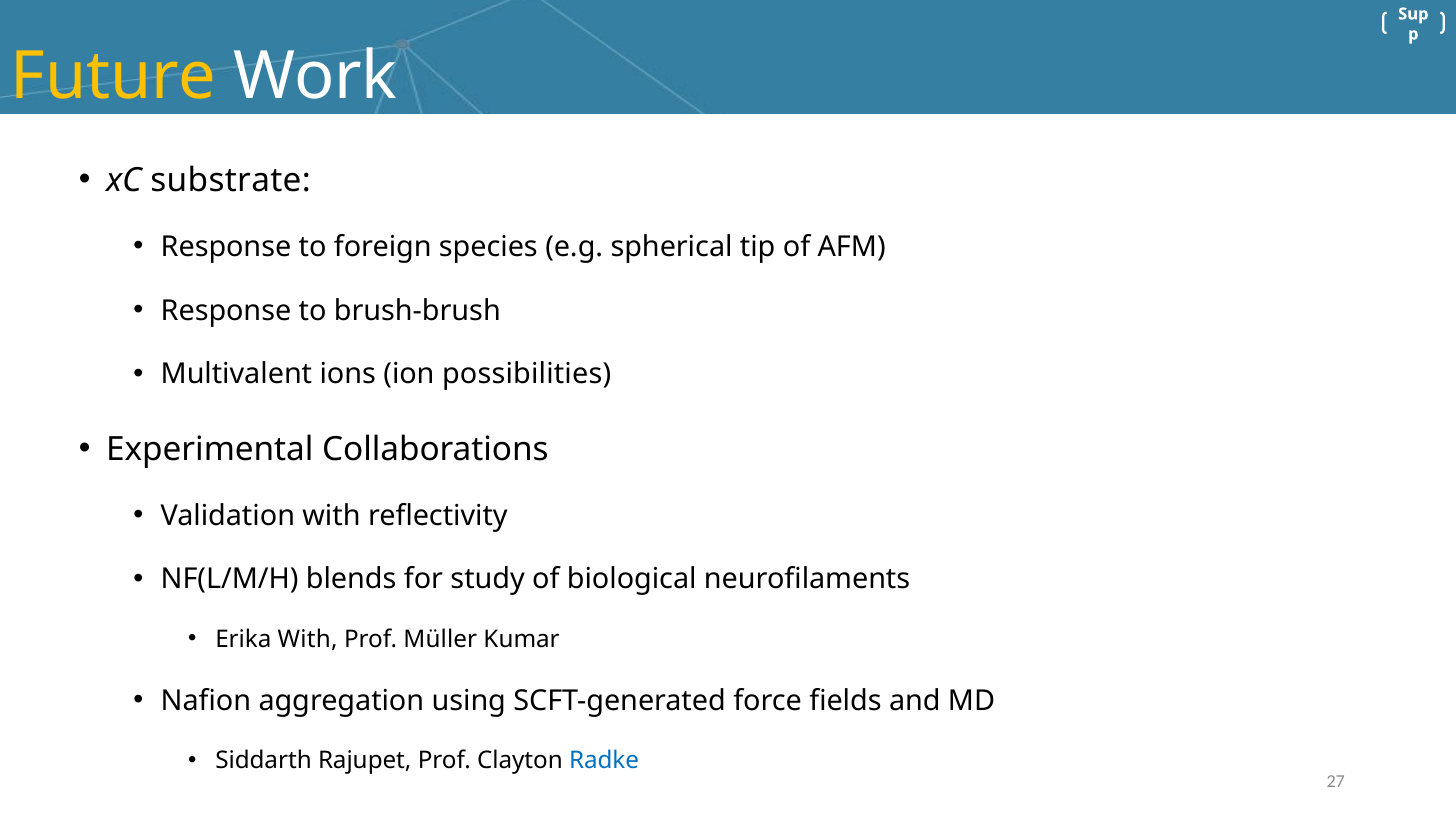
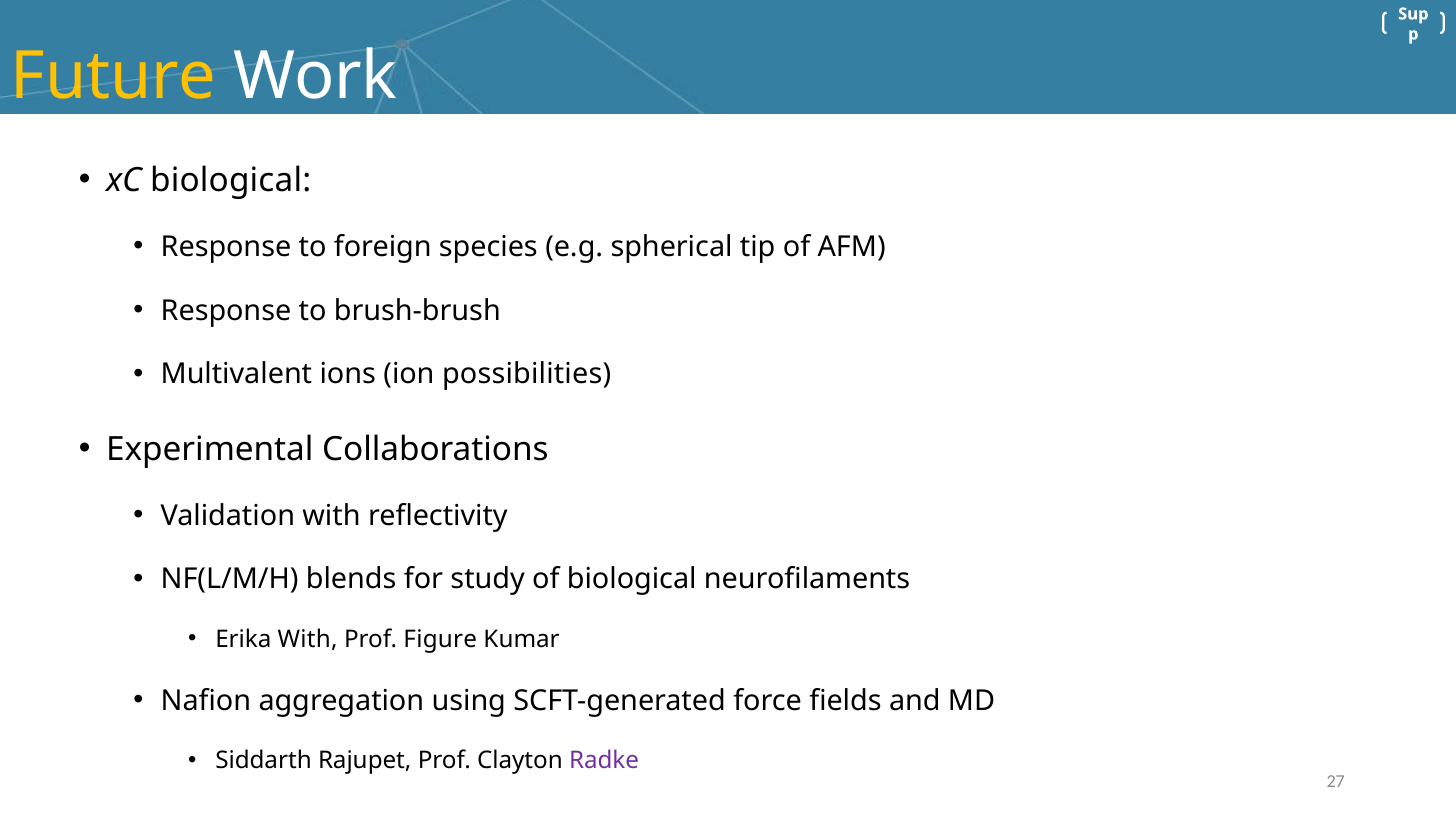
xC substrate: substrate -> biological (231, 181)
Müller: Müller -> Figure (440, 639)
Radke colour: blue -> purple (604, 761)
